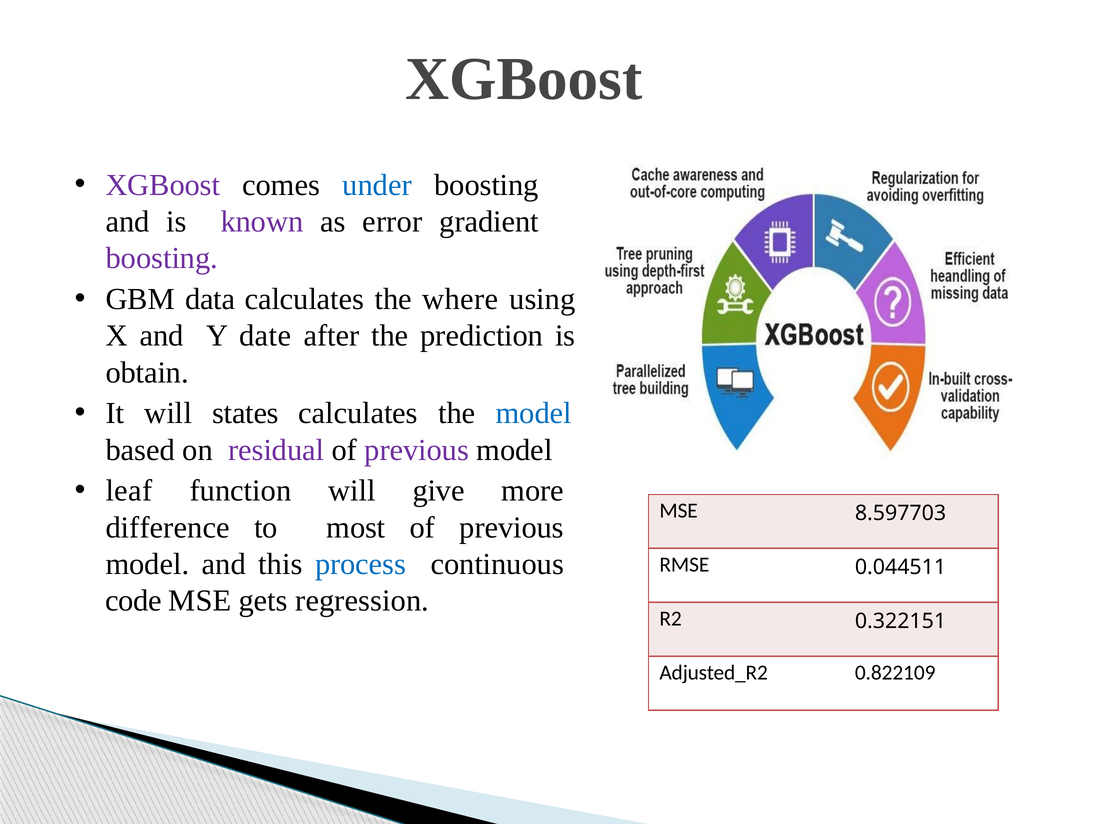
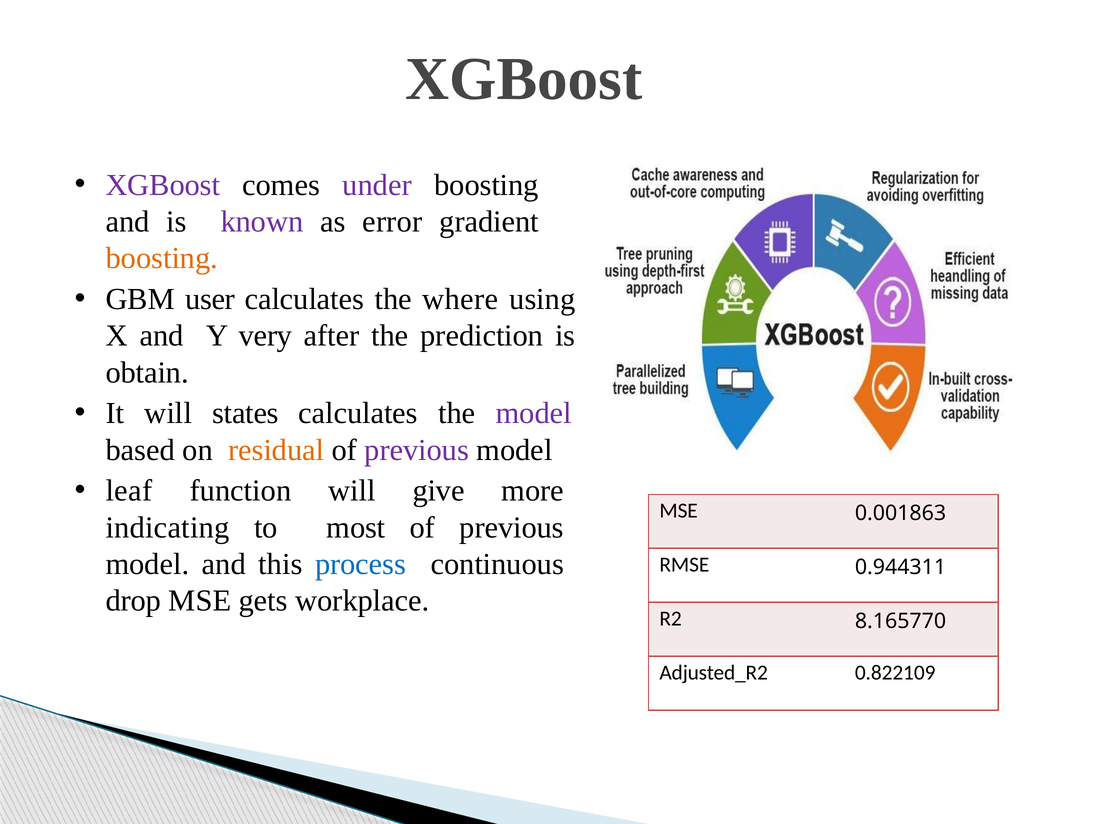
under colour: blue -> purple (377, 185)
boosting colour: purple -> orange (162, 258)
data: data -> user (210, 299)
date: date -> very (266, 336)
model colour: blue -> purple (534, 413)
residual colour: purple -> orange (276, 450)
8.597703: 8.597703 -> 0.001863 (901, 513)
difference: difference -> indicating (168, 528)
0.044511: 0.044511 -> 0.944311 (901, 567)
code: code -> drop (133, 601)
regression: regression -> workplace (362, 601)
0.322151: 0.322151 -> 8.165770 (901, 621)
